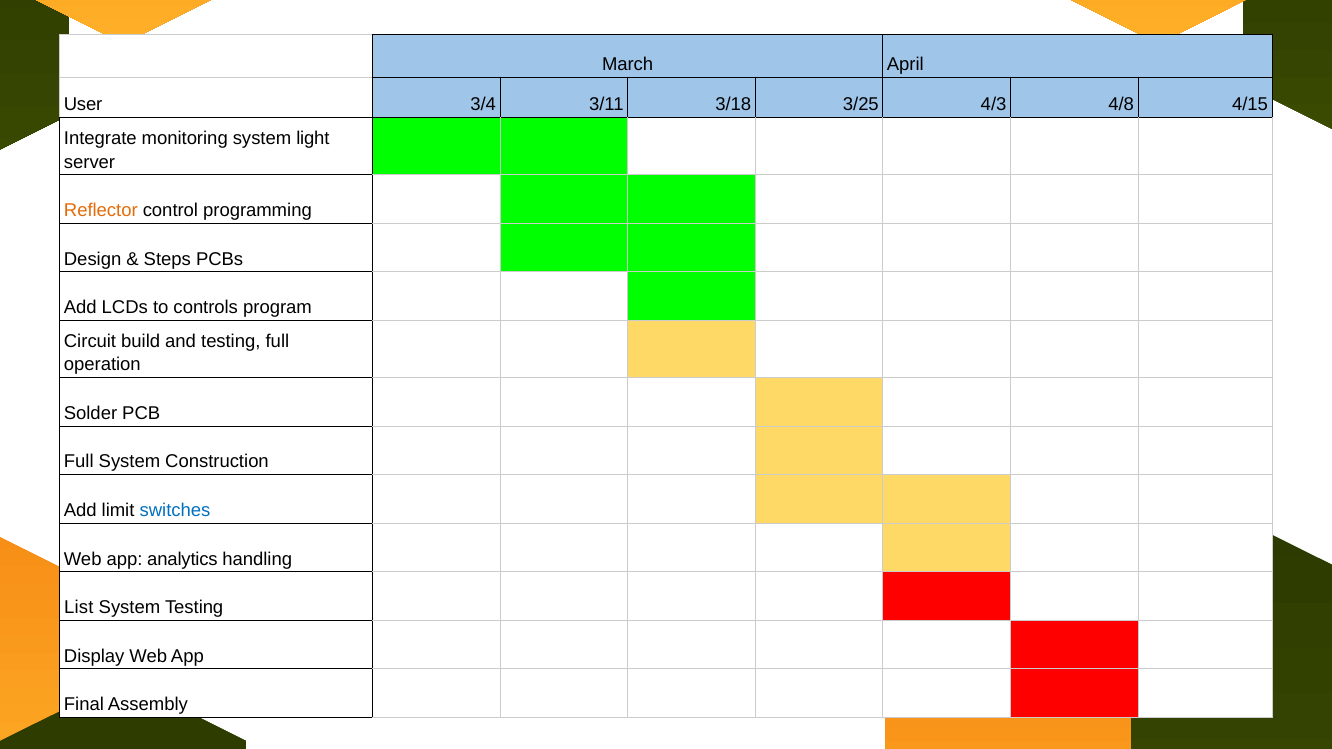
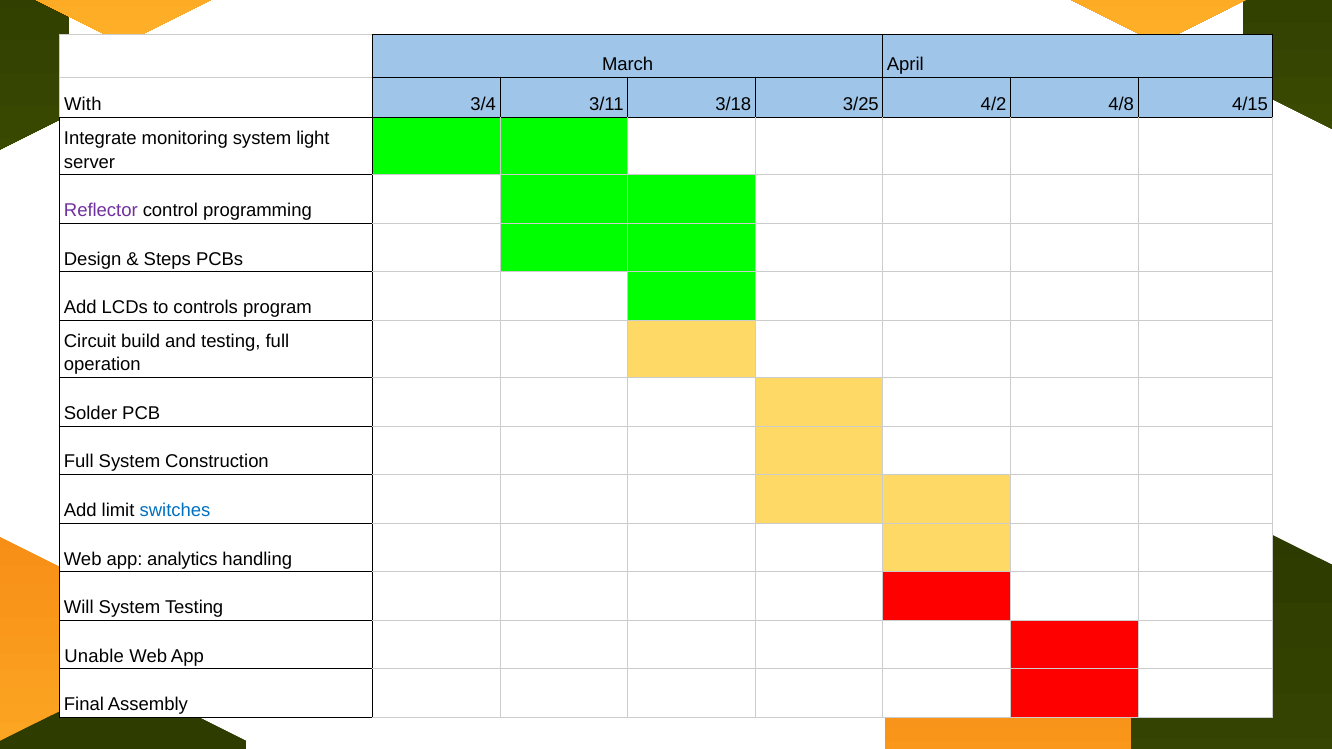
User: User -> With (83, 105)
4/3: 4/3 -> 4/2 (994, 105)
Reflector colour: orange -> purple (101, 211)
List: List -> Will (79, 608)
Display: Display -> Unable (94, 656)
